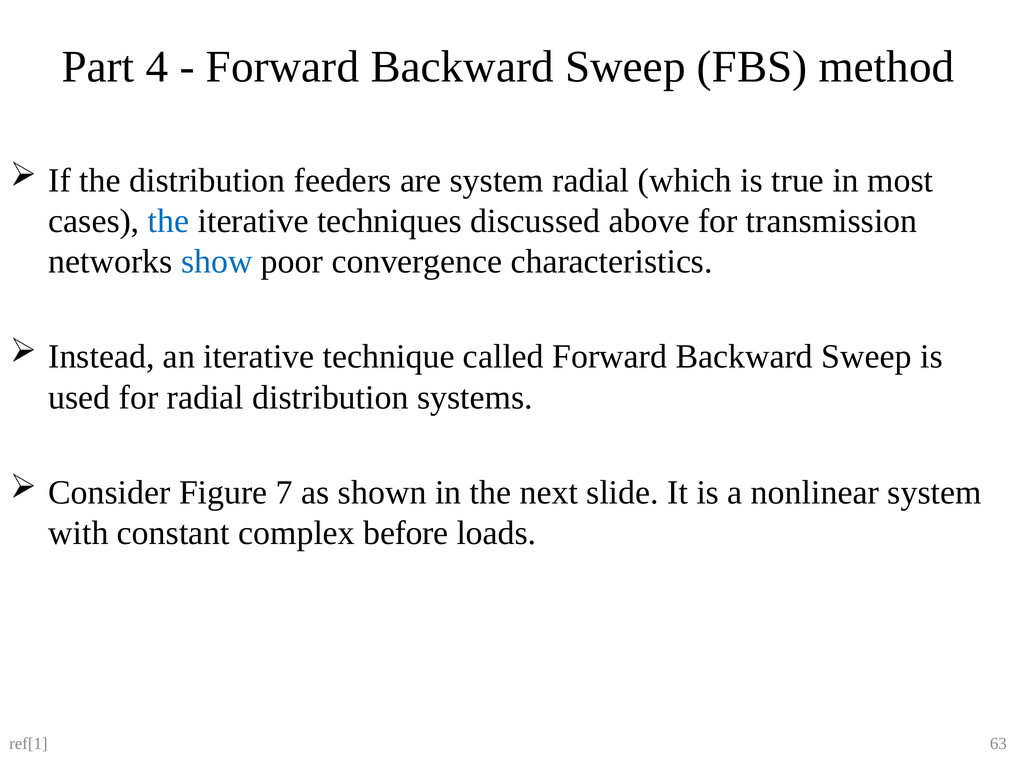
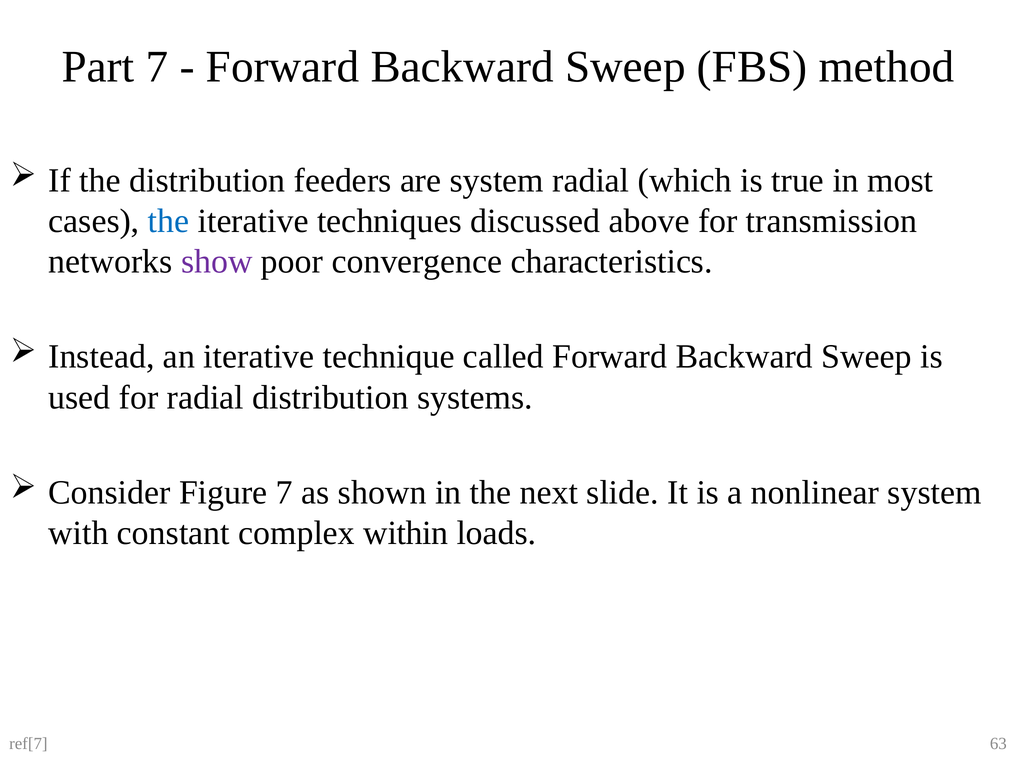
Part 4: 4 -> 7 (157, 67)
show colour: blue -> purple (217, 262)
before: before -> within (406, 533)
ref[1: ref[1 -> ref[7 (28, 744)
